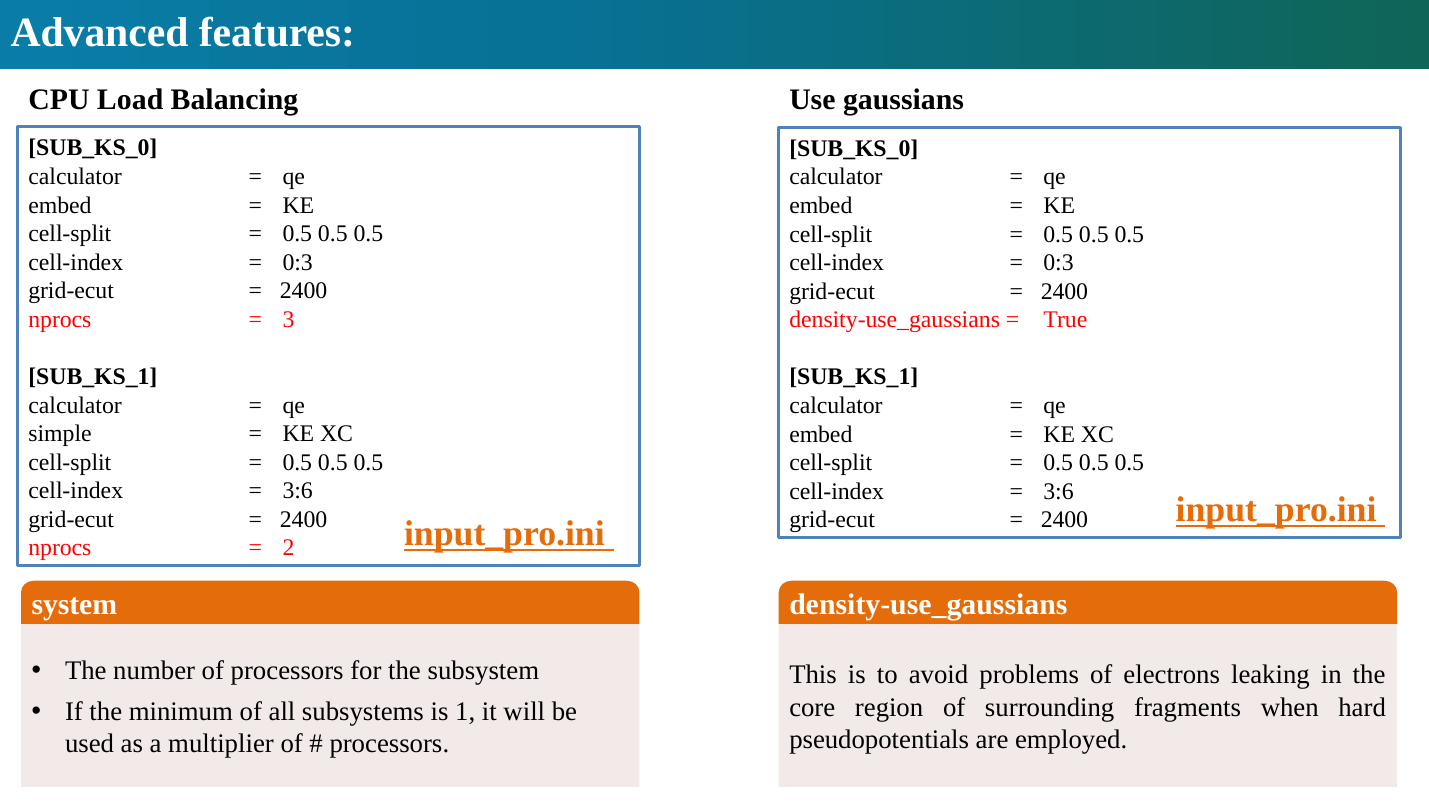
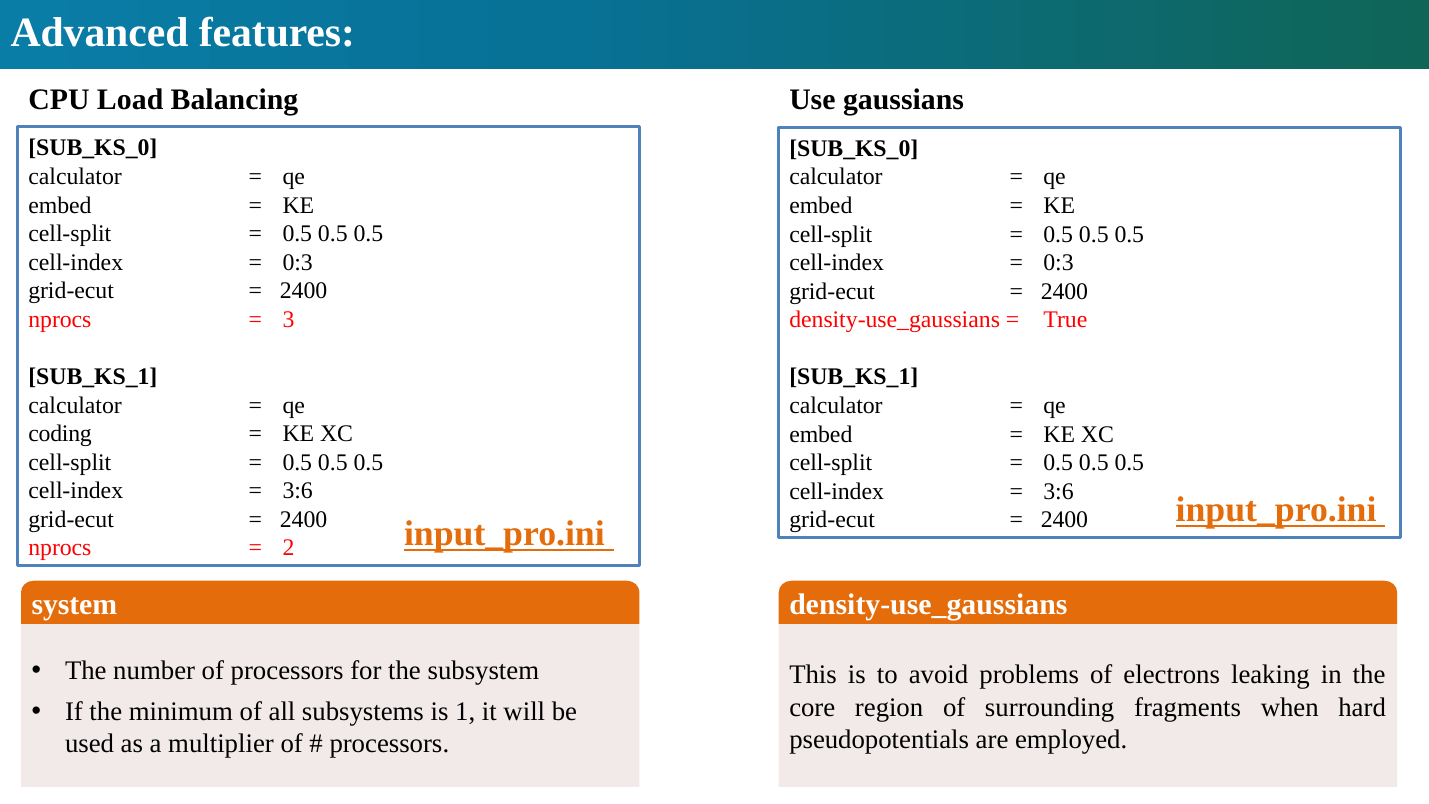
simple: simple -> coding (60, 434)
